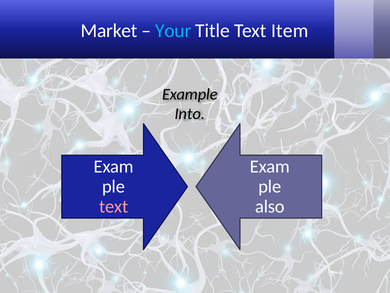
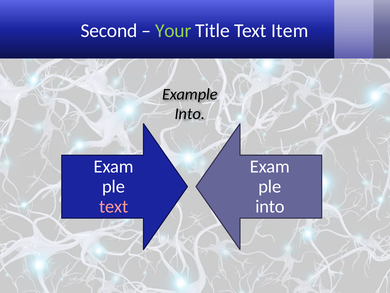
Market: Market -> Second (109, 31)
Your colour: light blue -> light green (173, 31)
also: also -> into (270, 206)
